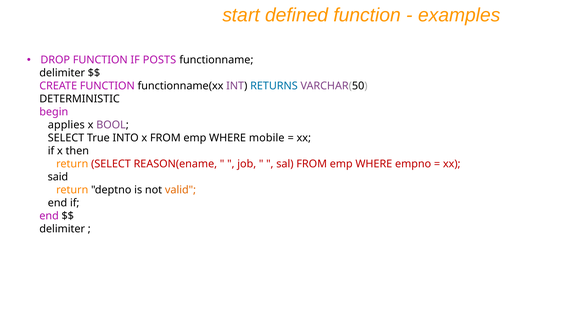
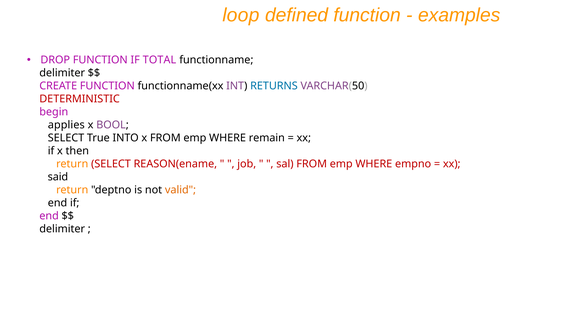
start: start -> loop (241, 15)
POSTS: POSTS -> TOTAL (159, 60)
DETERMINISTIC colour: black -> red (80, 99)
mobile: mobile -> remain (267, 138)
